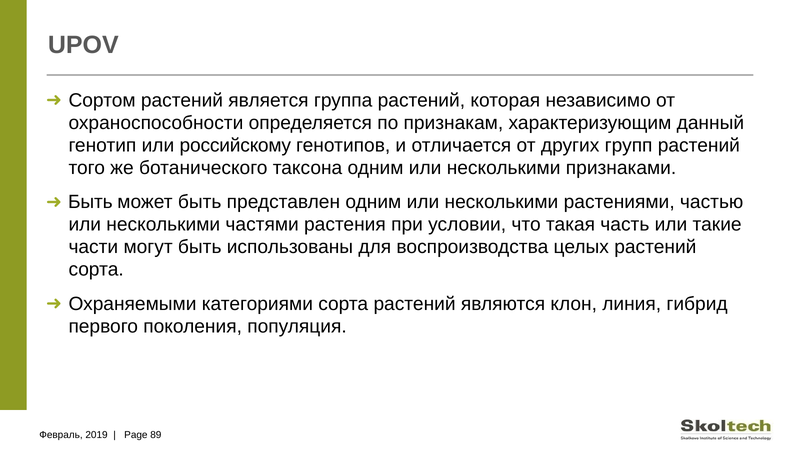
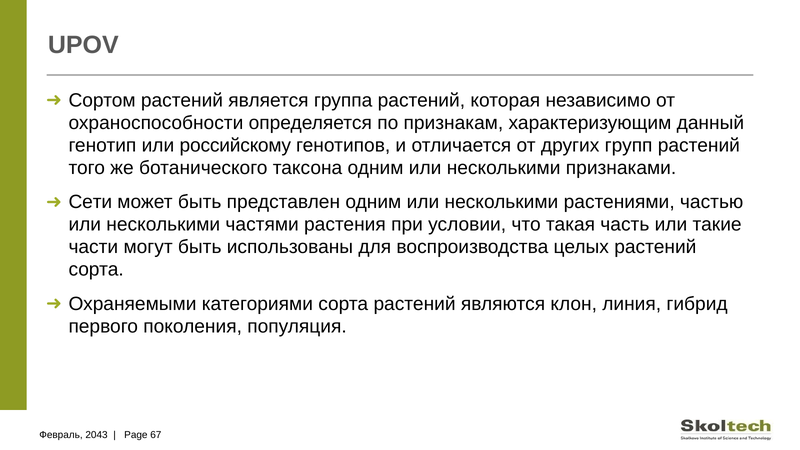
Быть: Быть -> Сети (90, 202)
2019: 2019 -> 2043 (97, 435)
89: 89 -> 67 (156, 435)
